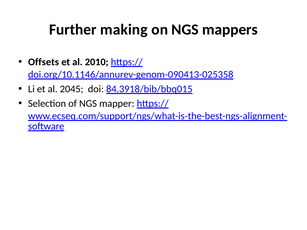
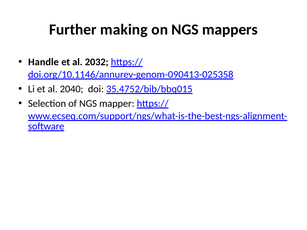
Offsets: Offsets -> Handle (43, 62)
2010: 2010 -> 2032 (97, 62)
2045: 2045 -> 2040 (72, 89)
84.3918/bib/bbq015: 84.3918/bib/bbq015 -> 35.4752/bib/bbq015 (149, 89)
